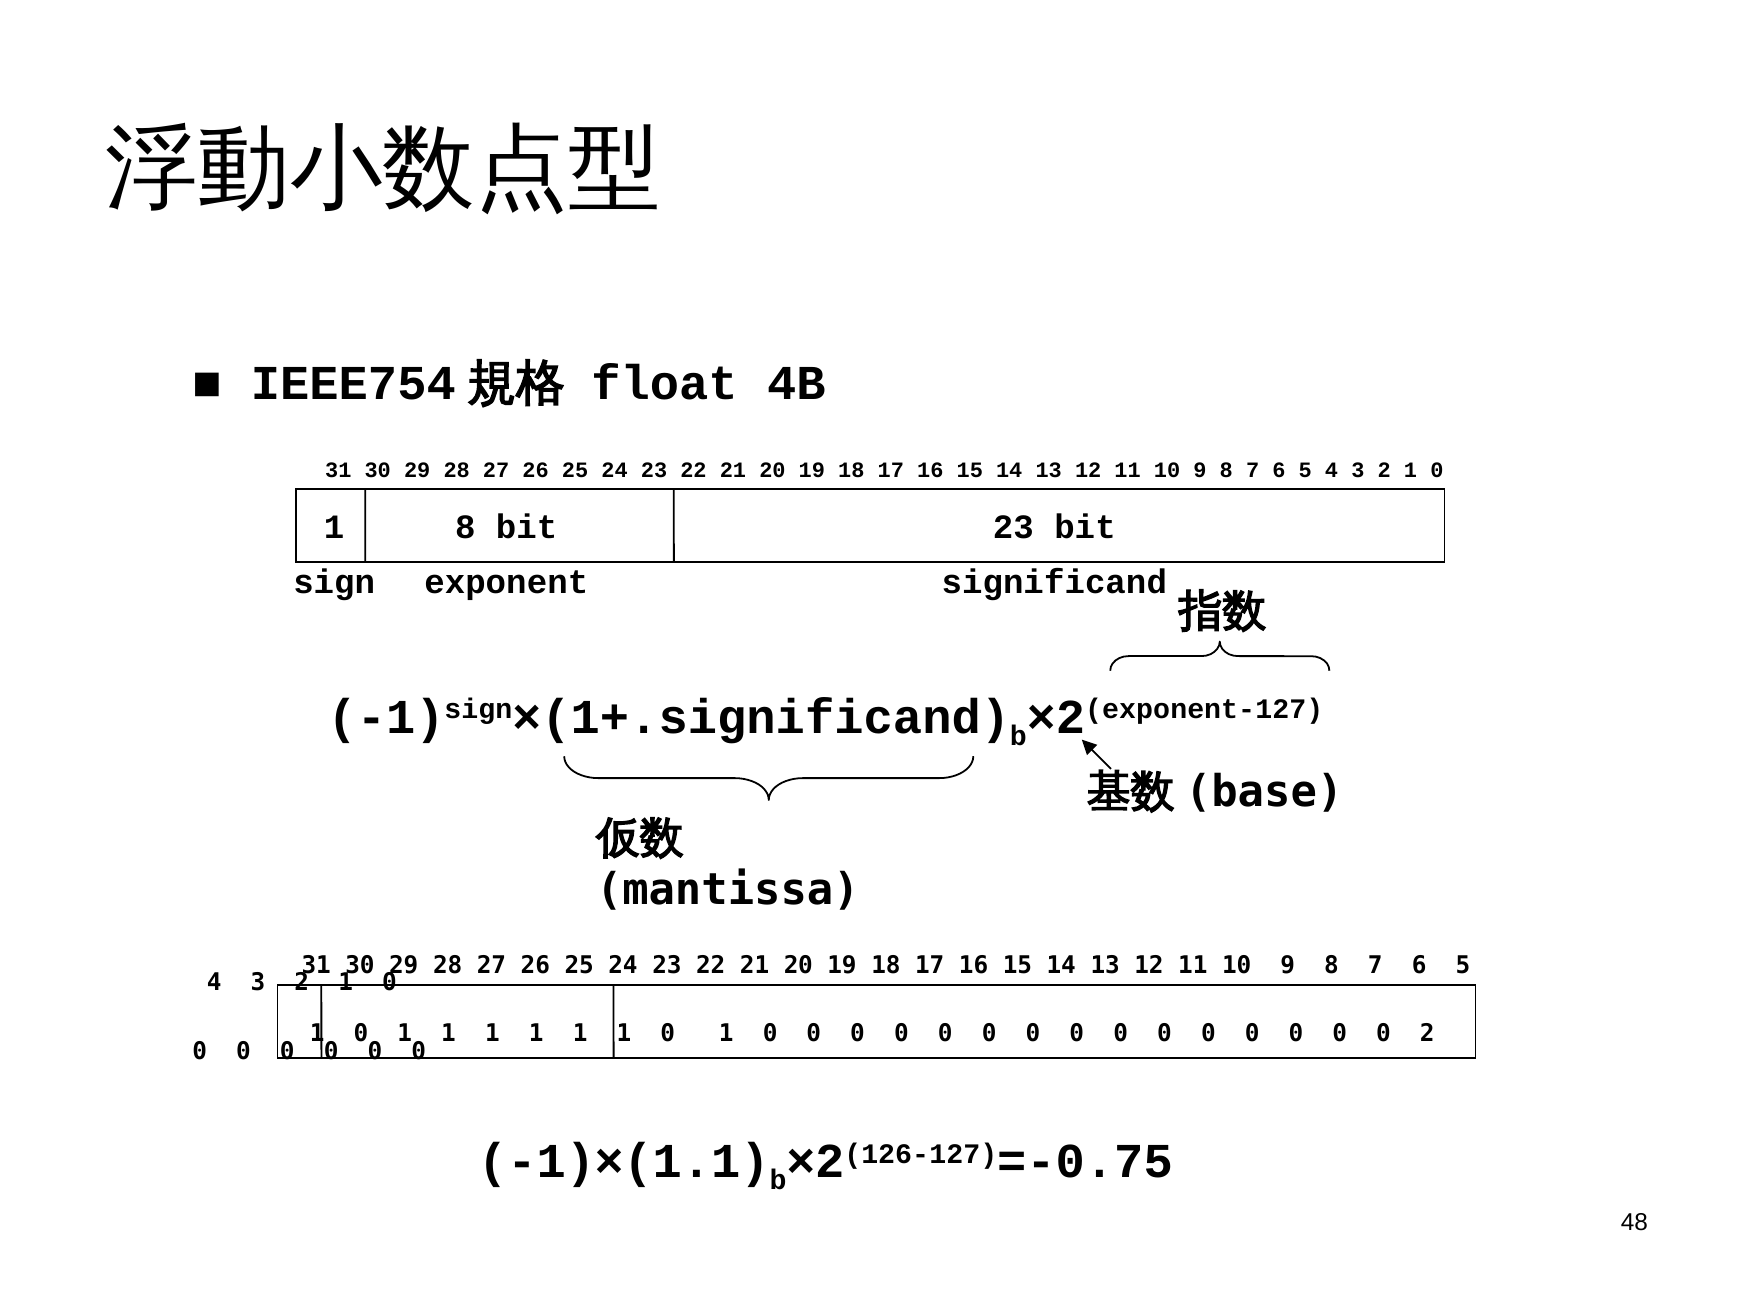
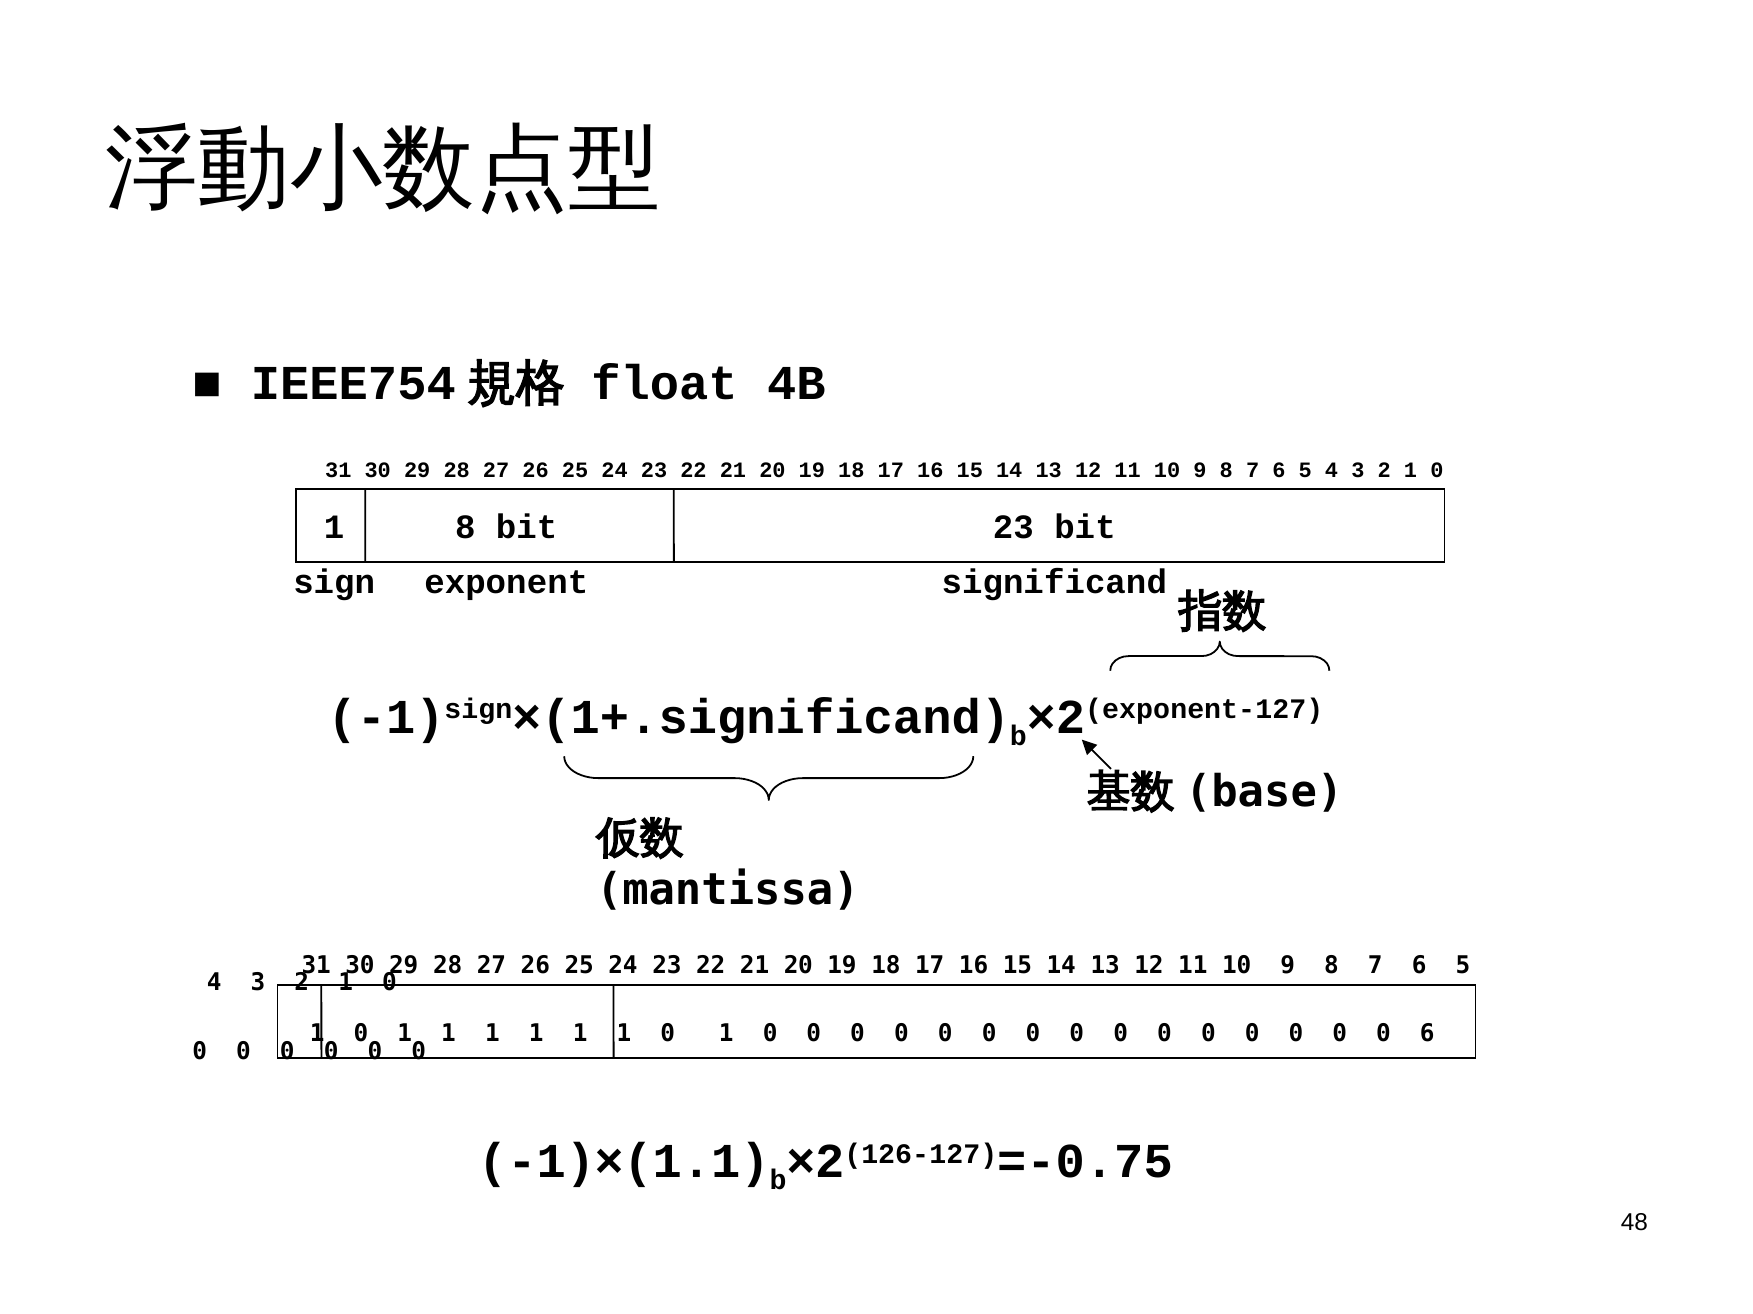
0 2: 2 -> 6 (1427, 1034)
